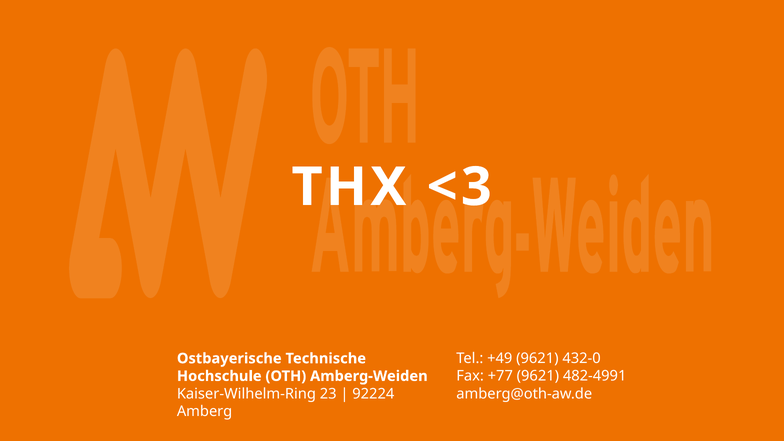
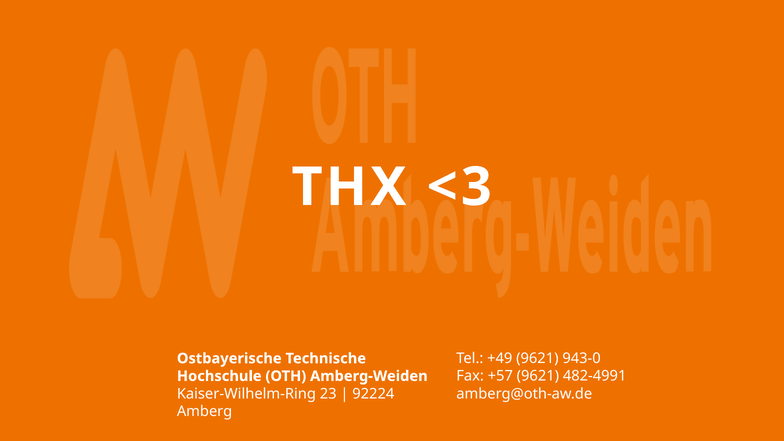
432-0: 432-0 -> 943-0 (582, 358)
+77: +77 -> +57 (500, 376)
